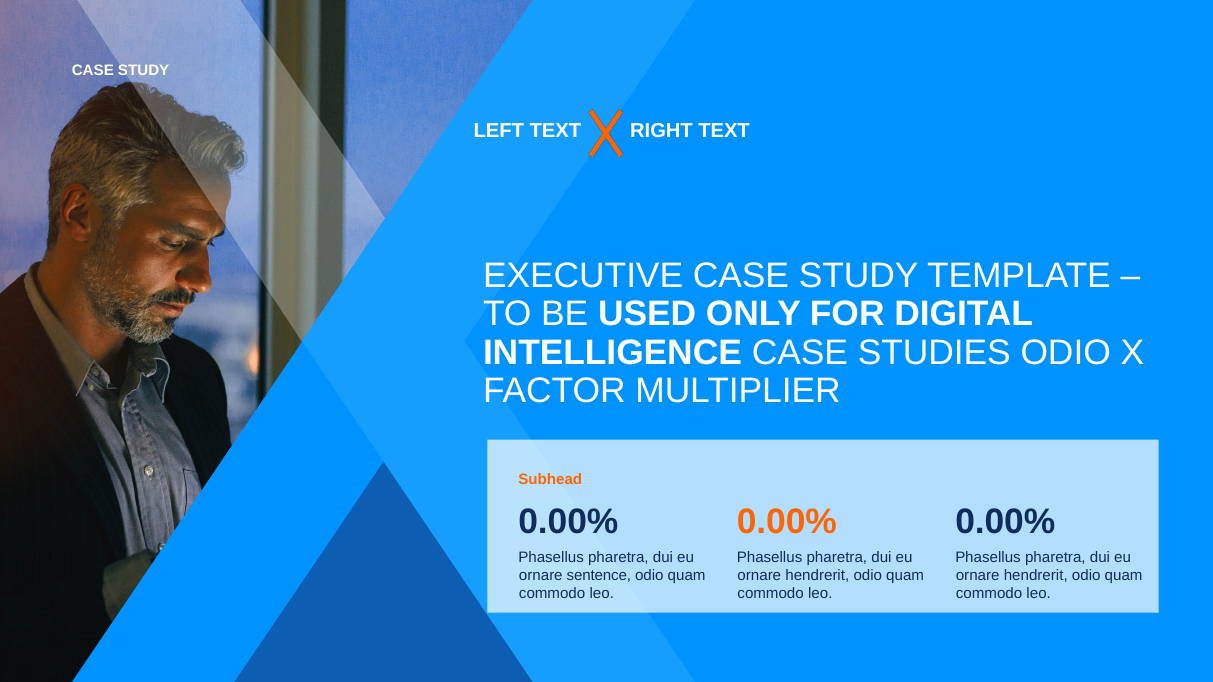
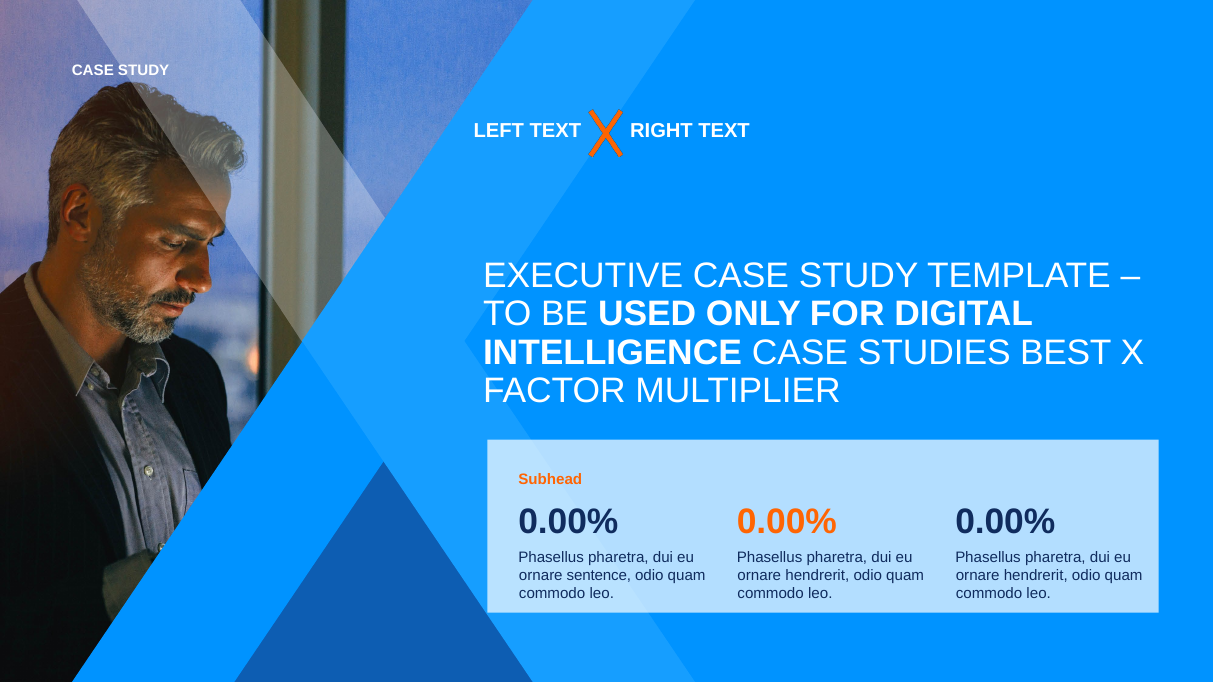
STUDIES ODIO: ODIO -> BEST (1066, 353)
